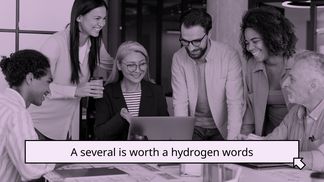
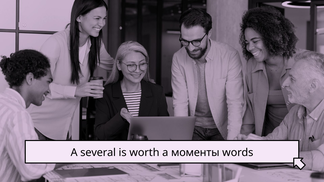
hydrogen: hydrogen -> моменты (195, 153)
